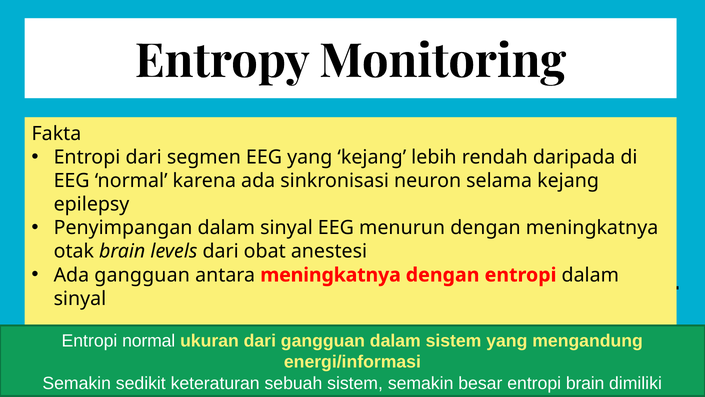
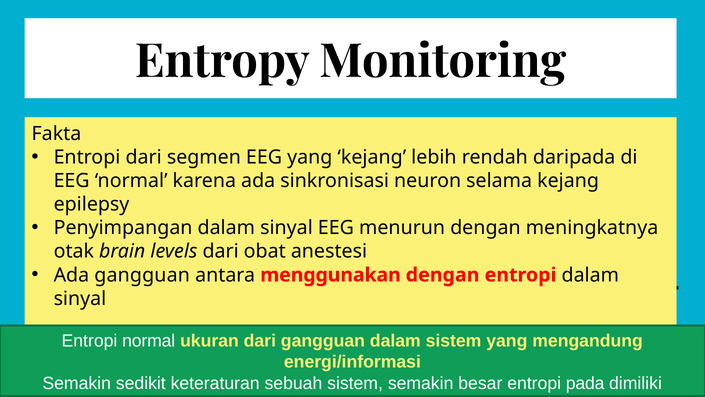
antara meningkatnya: meningkatnya -> menggunakan (331, 275)
entropi brain: brain -> pada (585, 383)
